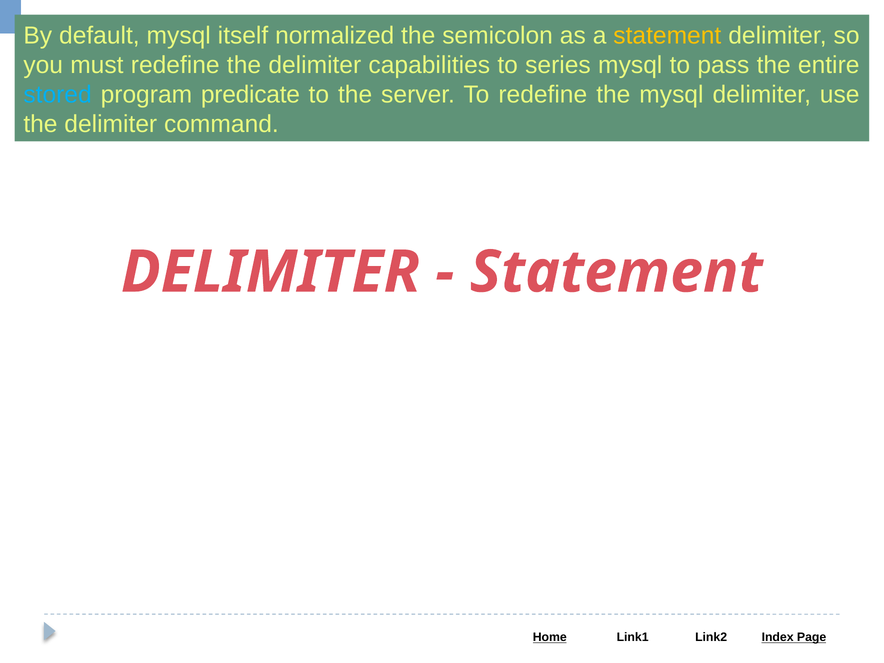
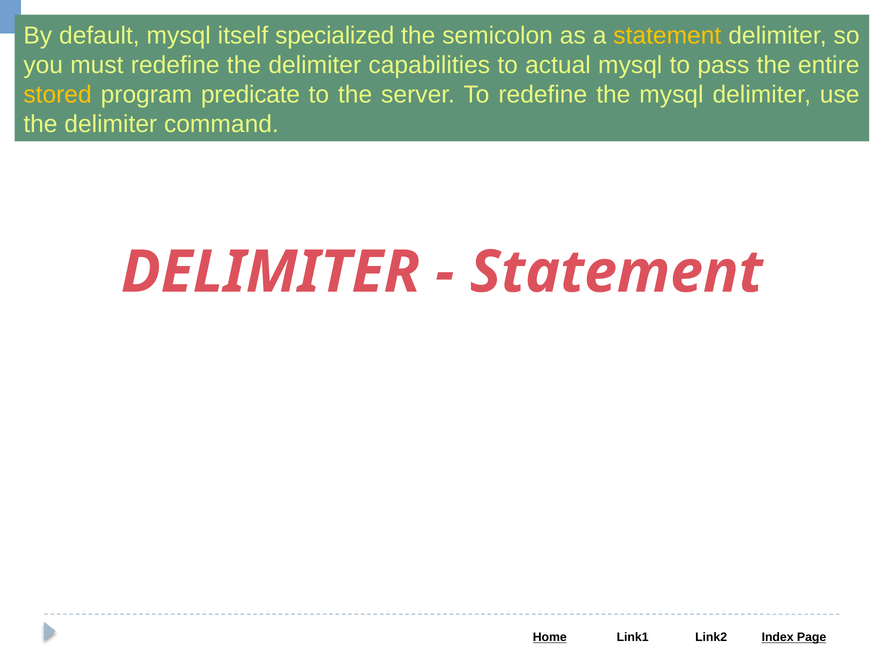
normalized: normalized -> specialized (335, 35)
series: series -> actual (558, 65)
stored colour: light blue -> yellow (58, 94)
